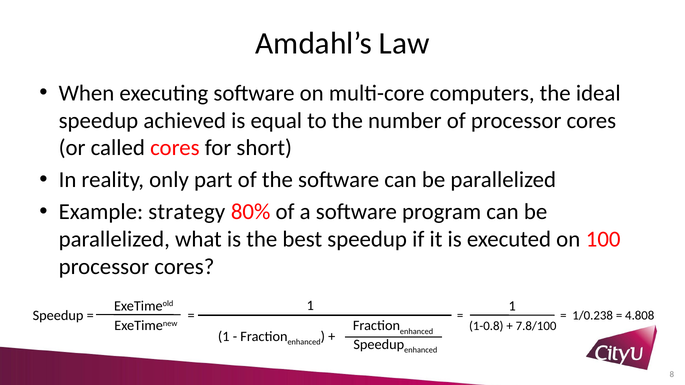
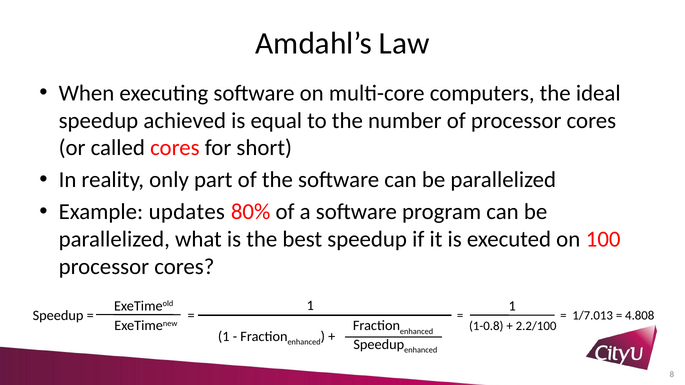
strategy: strategy -> updates (187, 212)
1/0.238: 1/0.238 -> 1/7.013 (593, 316)
7.8/100: 7.8/100 -> 2.2/100 (536, 326)
